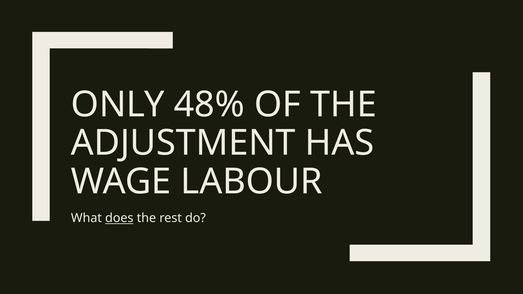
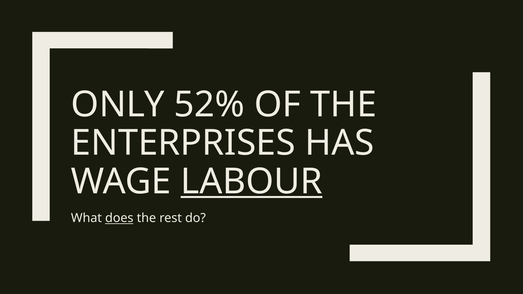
48%: 48% -> 52% (209, 105)
ADJUSTMENT: ADJUSTMENT -> ENTERPRISES (183, 143)
LABOUR underline: none -> present (252, 182)
